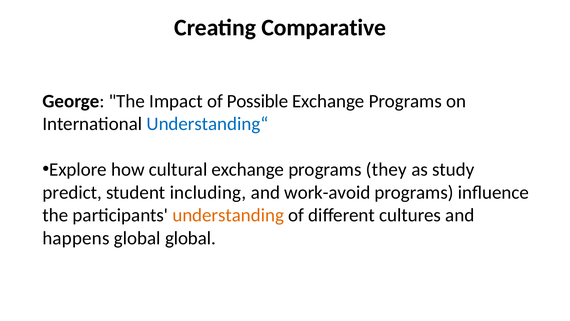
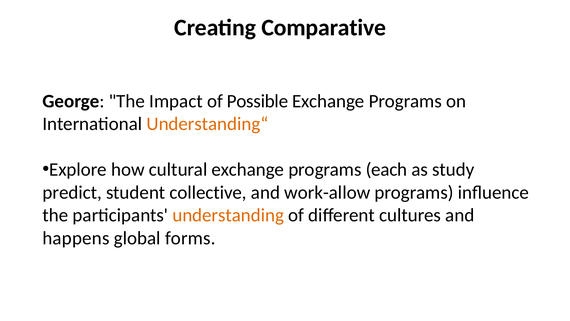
Understanding“ colour: blue -> orange (207, 124)
they: they -> each (387, 169)
including: including -> collective (208, 192)
work-avoid: work-avoid -> work-allow (327, 192)
global global: global -> forms (190, 238)
